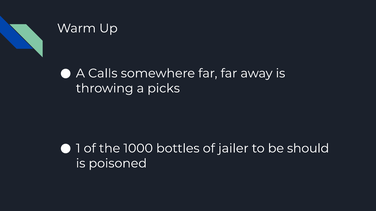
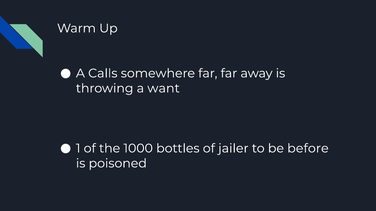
picks: picks -> want (164, 89)
should: should -> before (308, 149)
